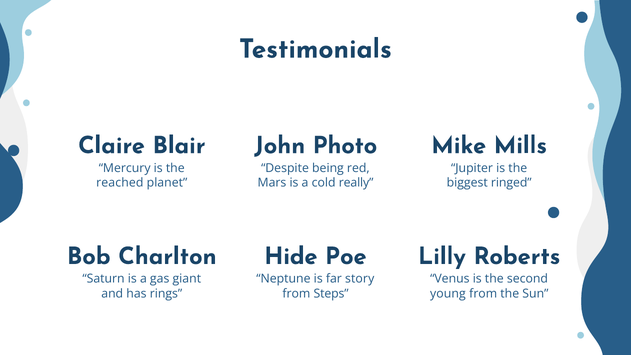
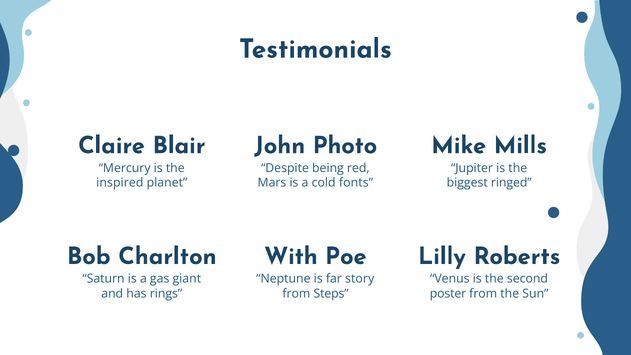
reached: reached -> inspired (120, 183)
really: really -> fonts (356, 183)
Hide: Hide -> With (291, 256)
young: young -> poster (448, 293)
